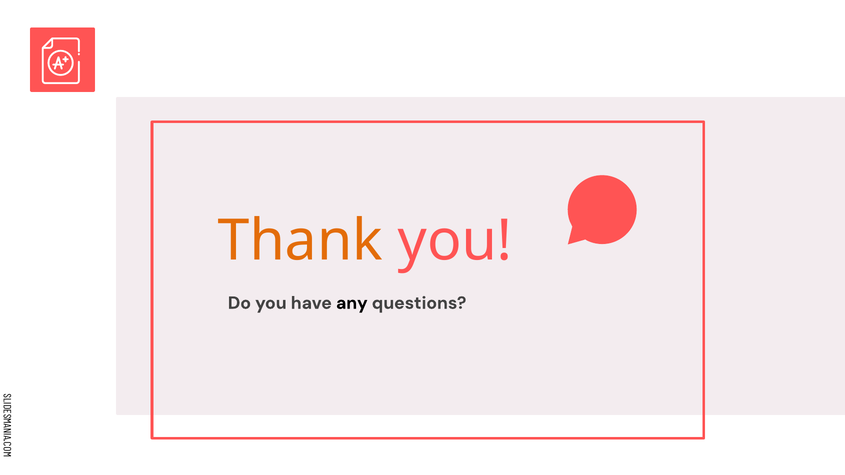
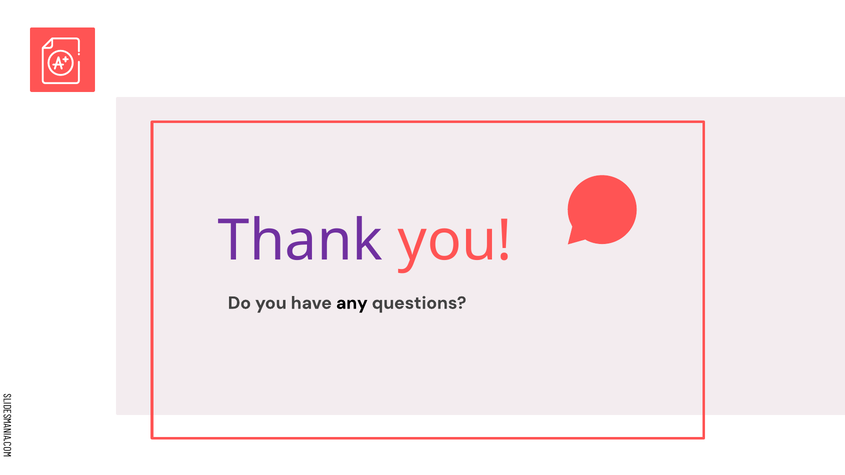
Thank colour: orange -> purple (300, 241)
